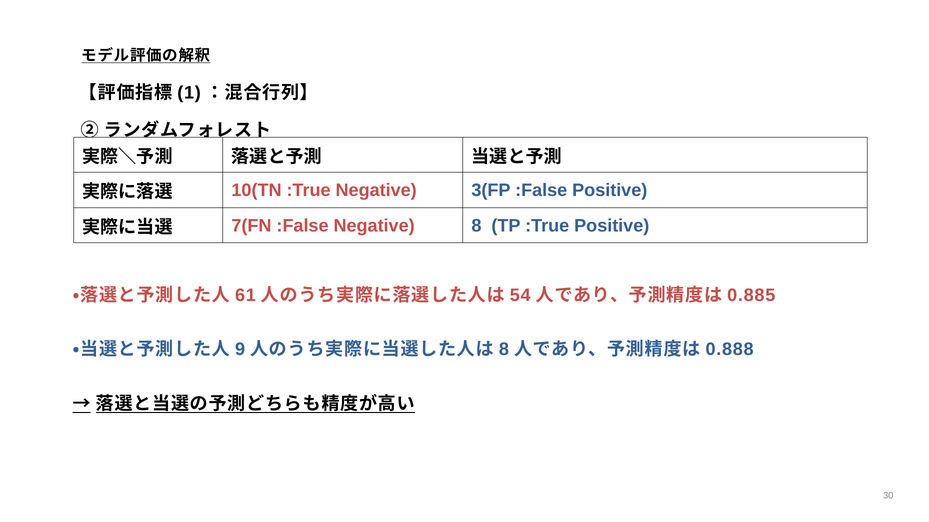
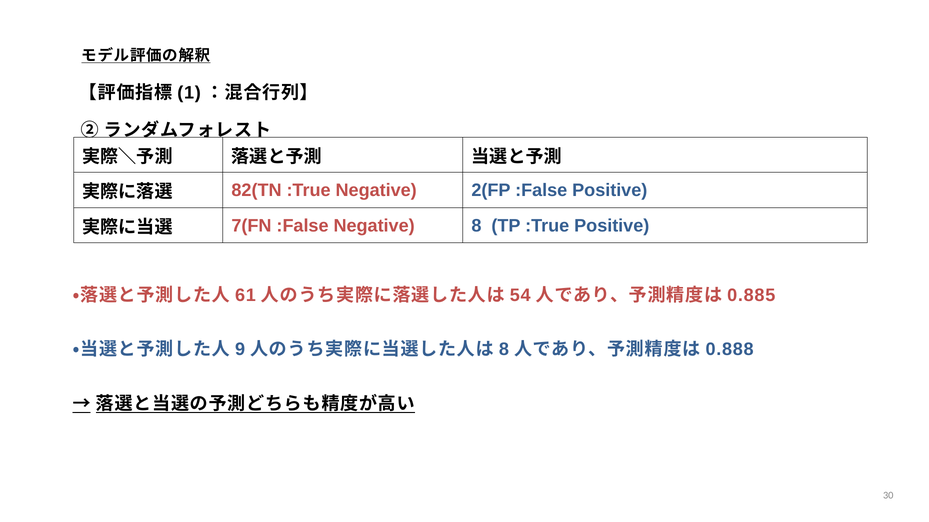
10(TN: 10(TN -> 82(TN (257, 191)
3(FP: 3(FP -> 2(FP (491, 191)
